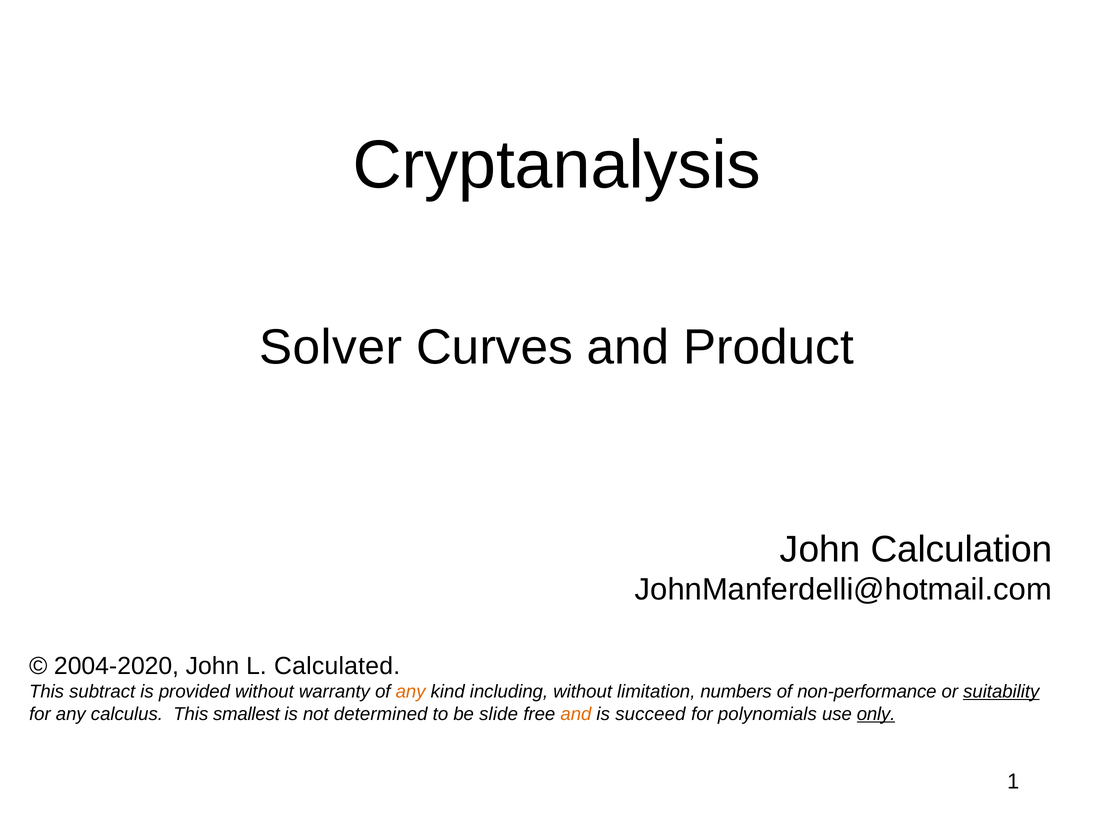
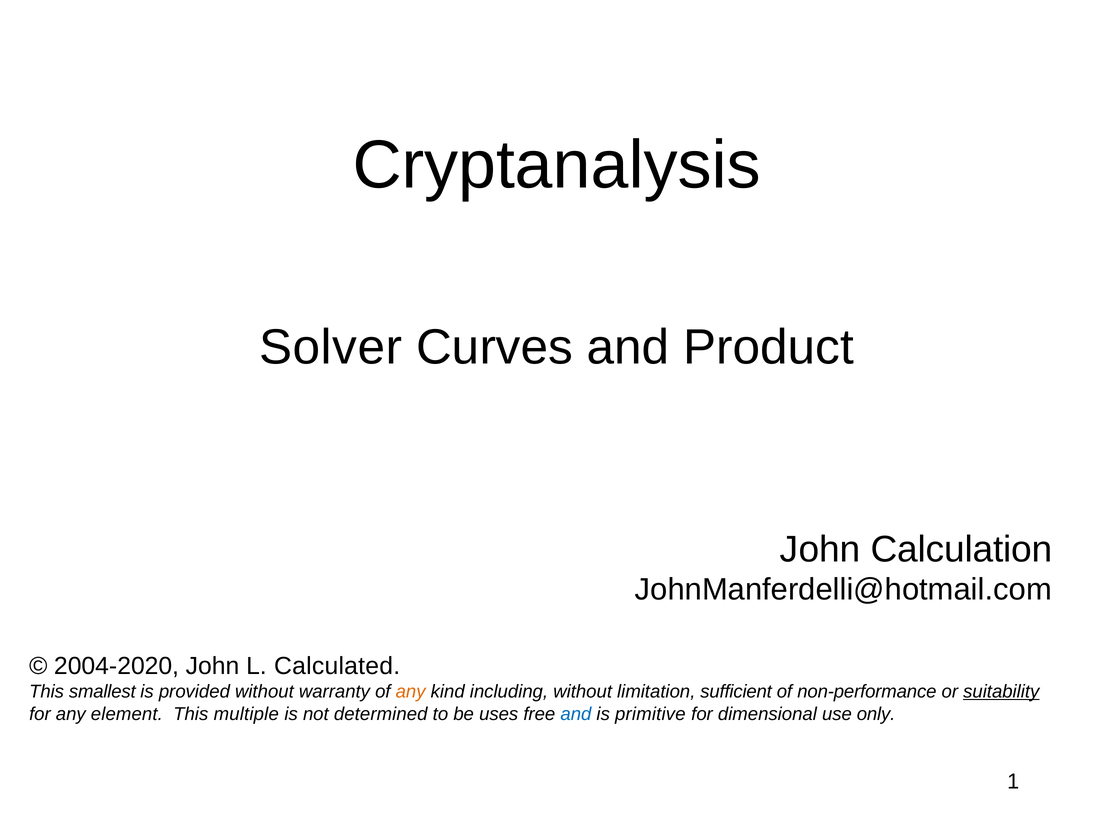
subtract: subtract -> smallest (102, 691)
numbers: numbers -> sufficient (736, 691)
calculus: calculus -> element (127, 714)
smallest: smallest -> multiple (246, 714)
slide: slide -> uses (499, 714)
and colour: orange -> blue (576, 714)
succeed: succeed -> primitive (650, 714)
polynomials: polynomials -> dimensional (767, 714)
only underline: present -> none (876, 714)
